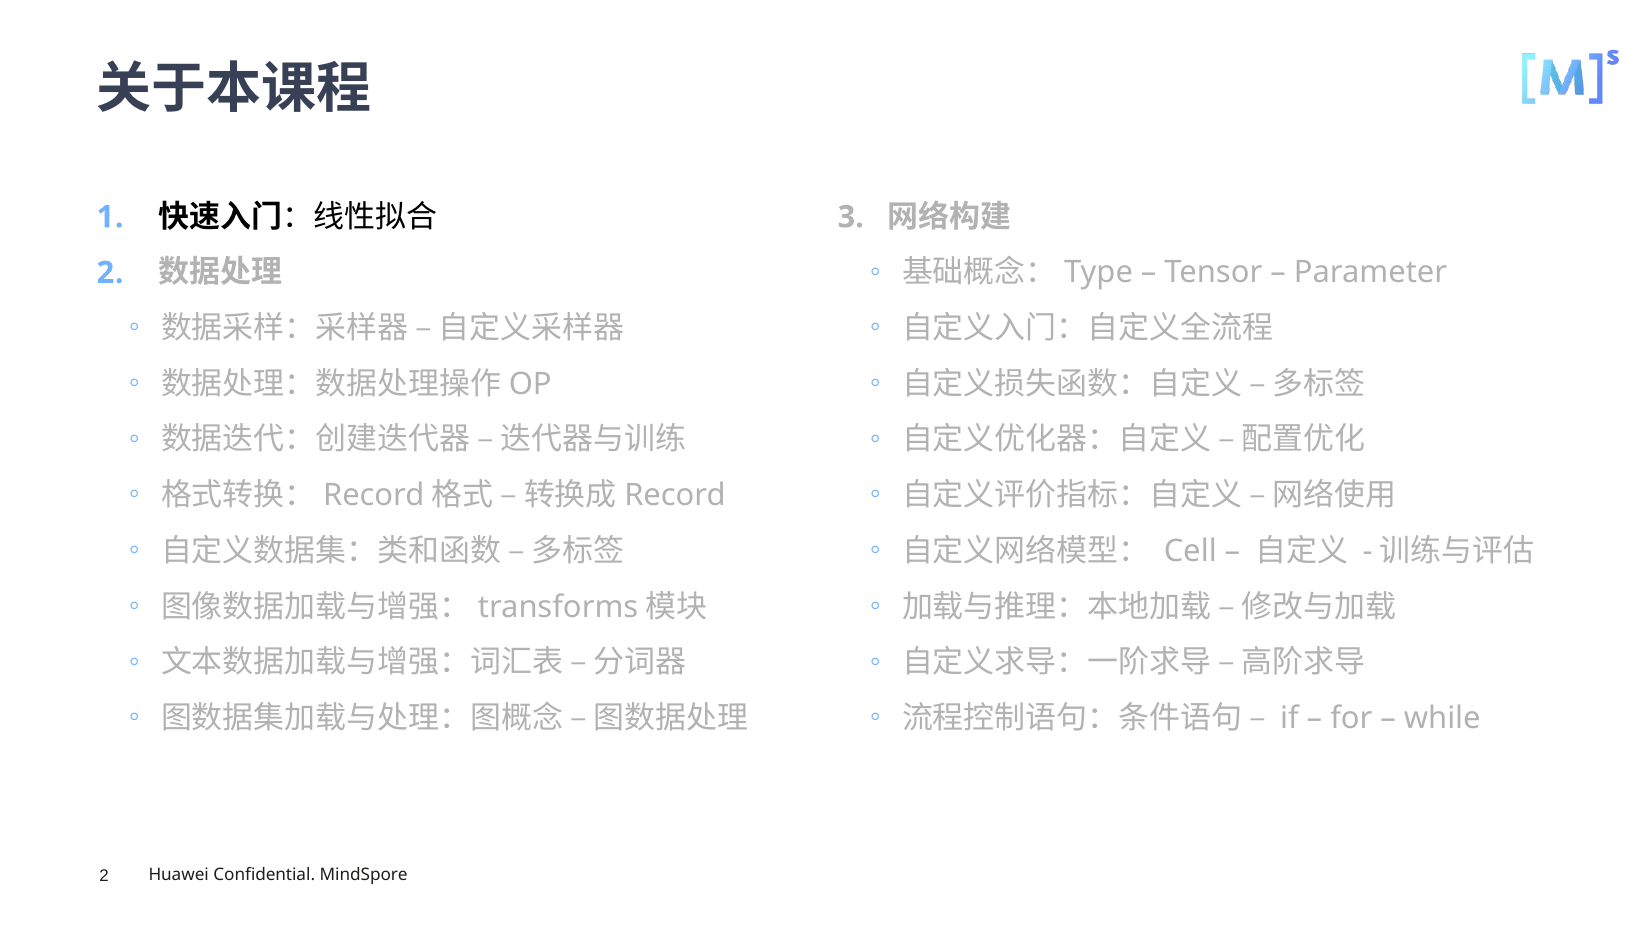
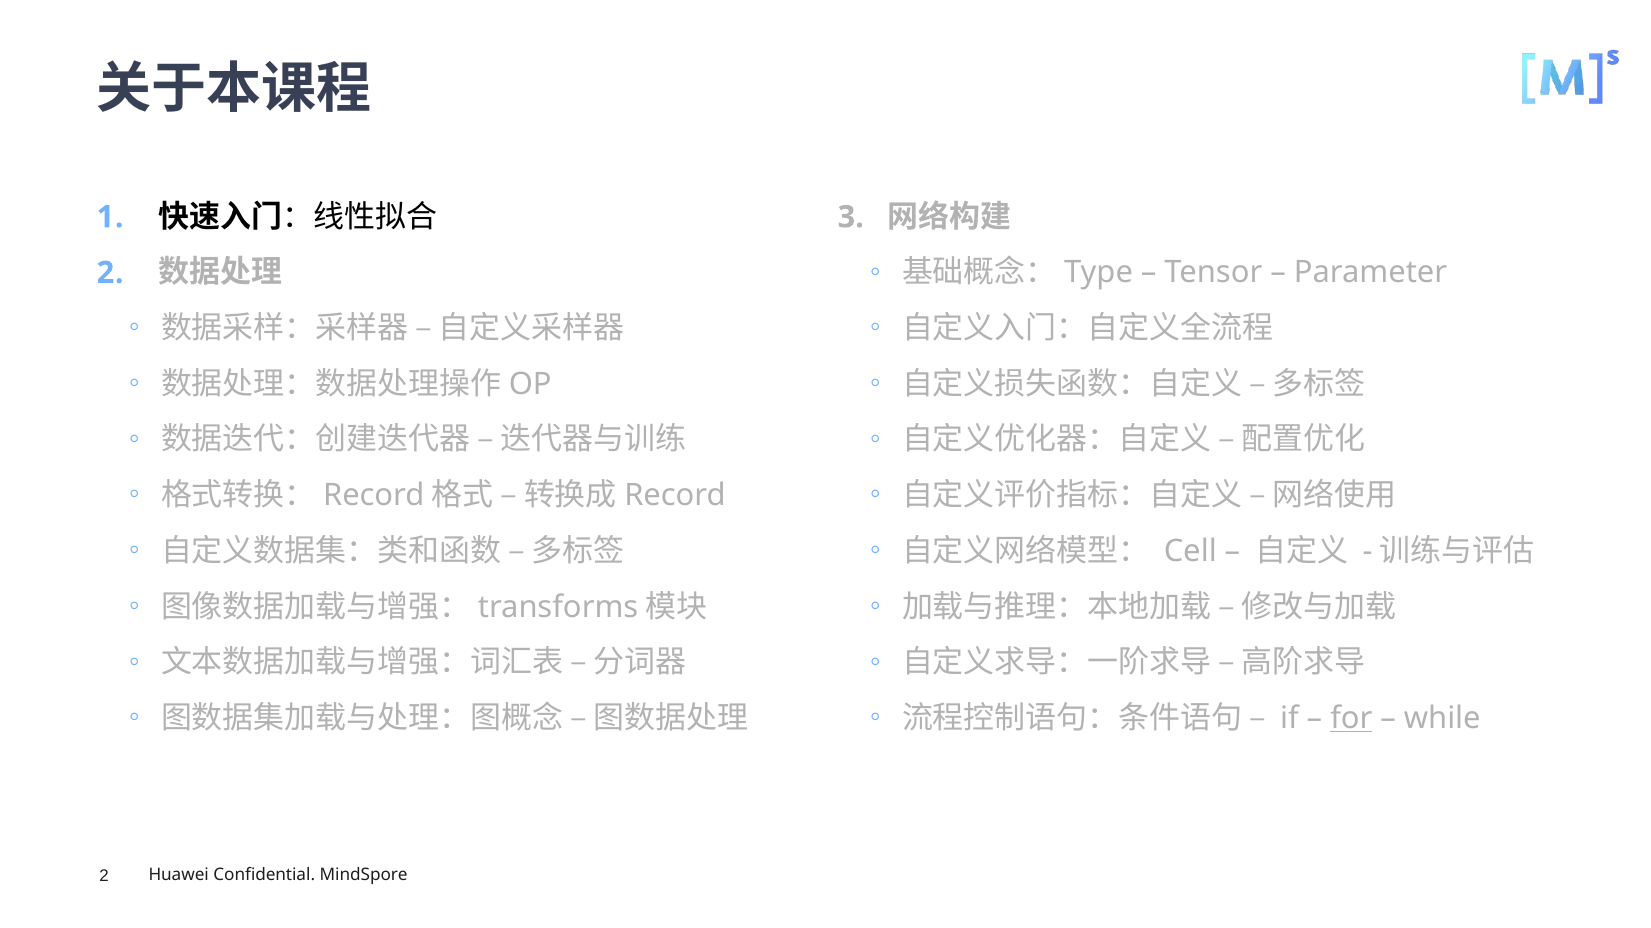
for underline: none -> present (1351, 718)
